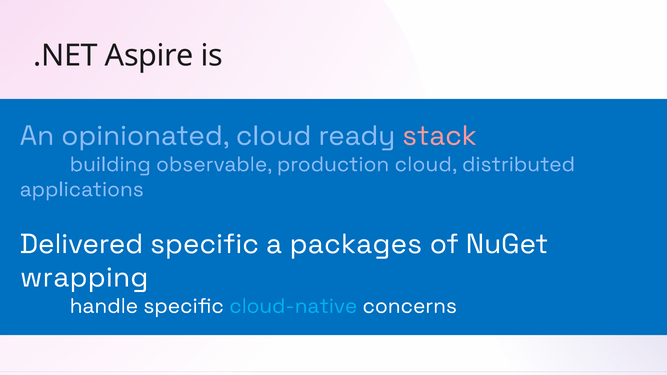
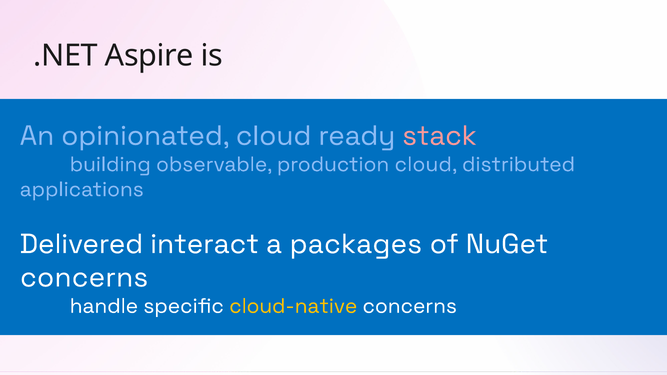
Delivered specific: specific -> interact (205, 244)
wrapping: wrapping -> concerns (84, 277)
cloud-native colour: light blue -> yellow (293, 306)
